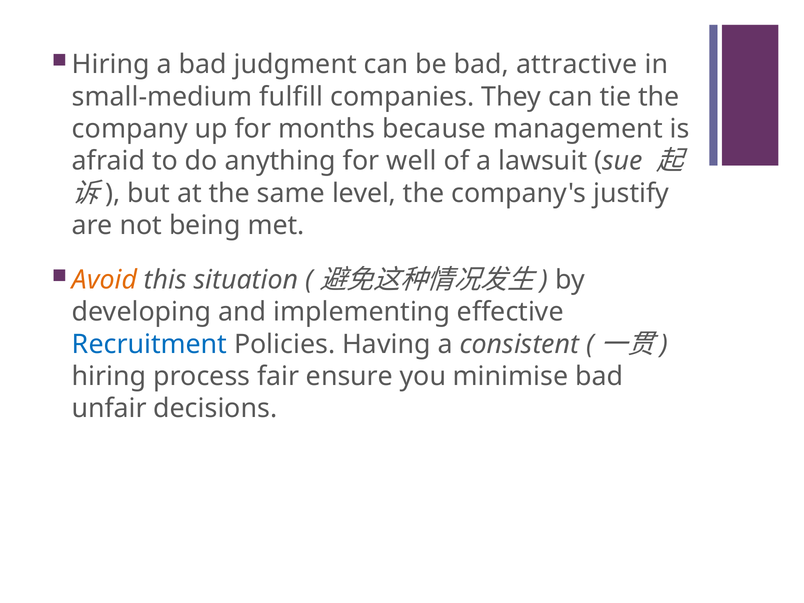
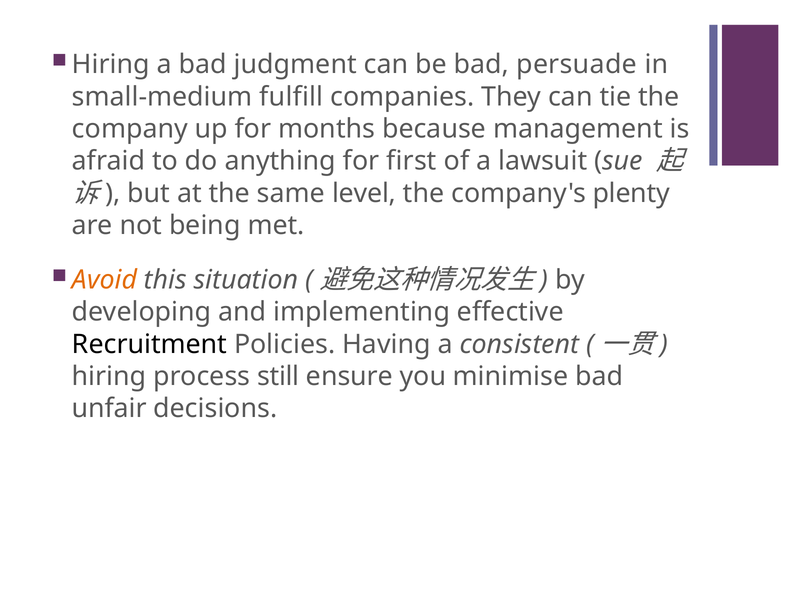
attractive: attractive -> persuade (577, 65)
well: well -> first (412, 161)
justify: justify -> plenty (631, 193)
Recruitment colour: blue -> black (150, 344)
fair: fair -> still (278, 376)
